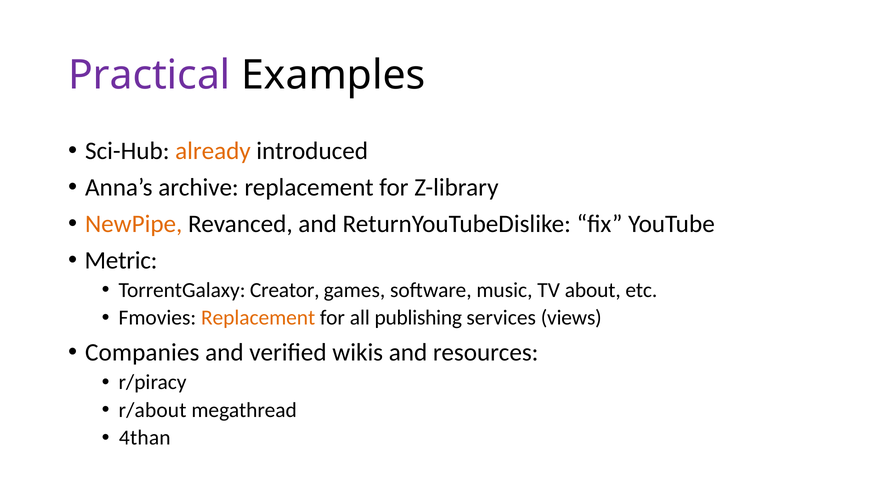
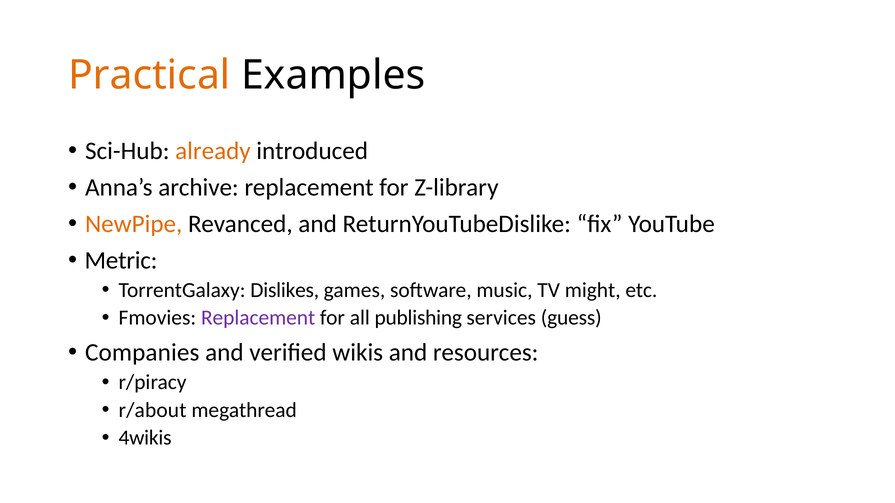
Practical colour: purple -> orange (149, 75)
Creator: Creator -> Dislikes (285, 290)
about: about -> might (593, 290)
Replacement colour: orange -> purple (258, 318)
views: views -> guess (571, 318)
4than: 4than -> 4wikis (145, 438)
